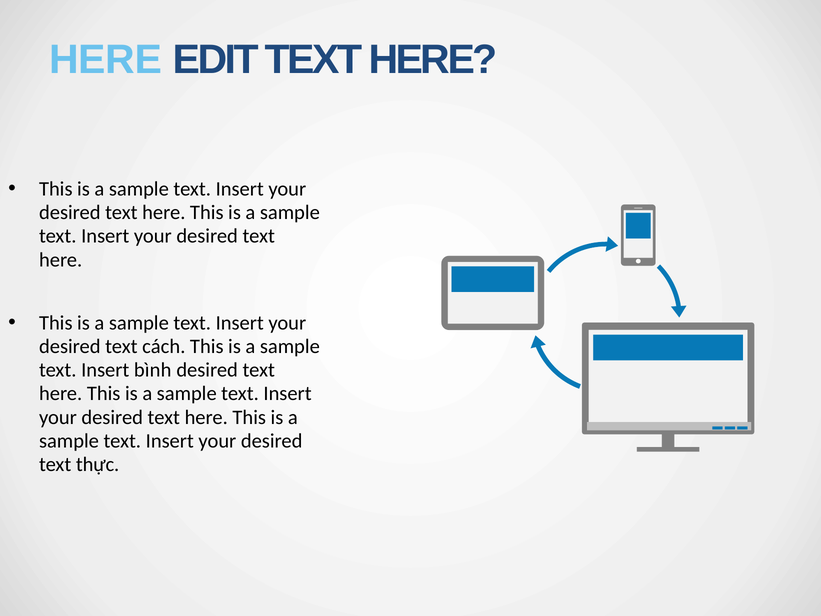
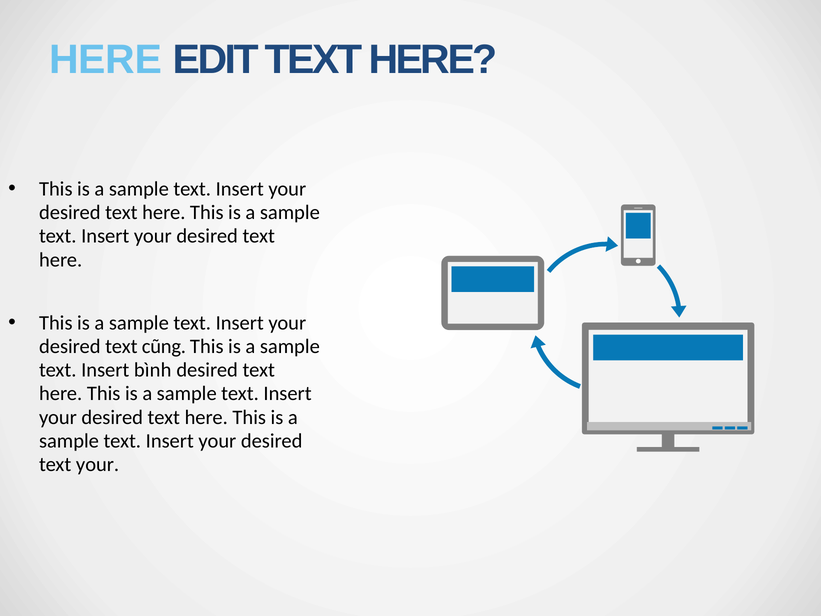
cách: cách -> cũng (164, 346)
text thực: thực -> your (98, 464)
